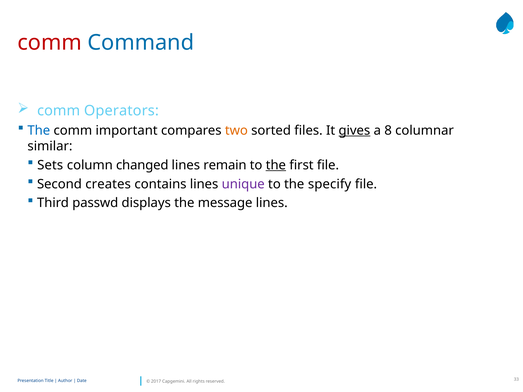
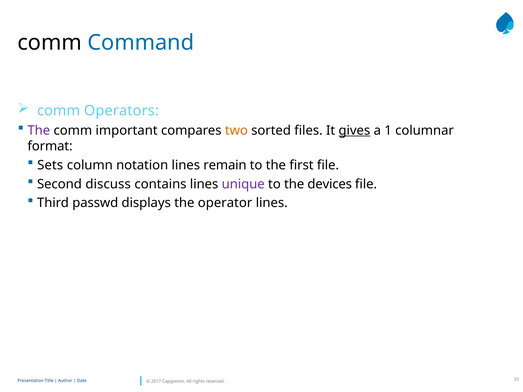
comm colour: red -> black (50, 43)
The colour: blue -> purple (39, 131)
8: 8 -> 1 (388, 131)
similar: similar -> format (50, 146)
changed: changed -> notation (142, 165)
the underline: present -> none (276, 165)
creates: creates -> discuss (108, 184)
specify: specify -> devices (330, 184)
message: message -> operator (225, 203)
